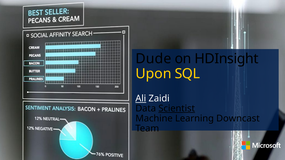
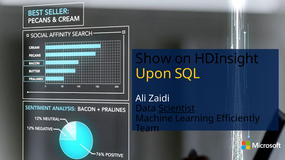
Dude: Dude -> Show (153, 59)
Ali underline: present -> none (141, 99)
Downcast: Downcast -> Efficiently (238, 119)
